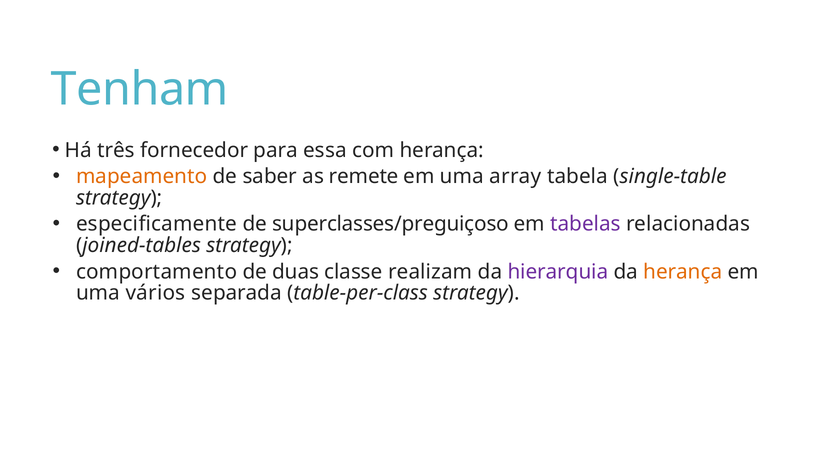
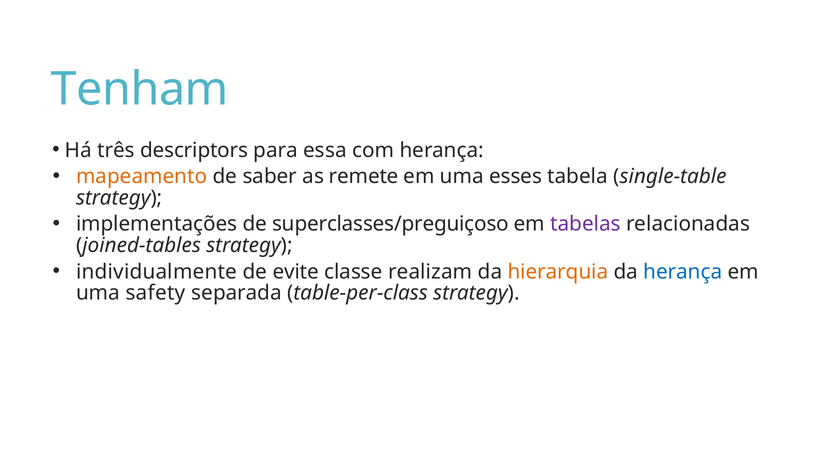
fornecedor: fornecedor -> descriptors (194, 150)
array: array -> esses (516, 177)
especificamente: especificamente -> implementações (157, 224)
comportamento: comportamento -> individualmente (157, 272)
duas: duas -> evite (296, 272)
hierarquia colour: purple -> orange (558, 272)
herança colour: orange -> blue (683, 272)
vários: vários -> safety (156, 293)
